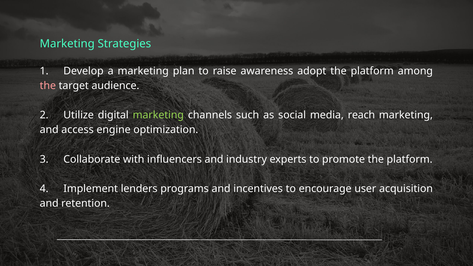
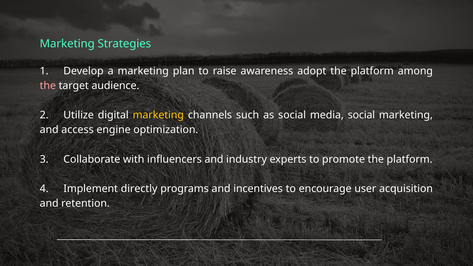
marketing colour: light green -> yellow (158, 115)
media reach: reach -> social (361, 115)
lenders: lenders -> directly (139, 189)
